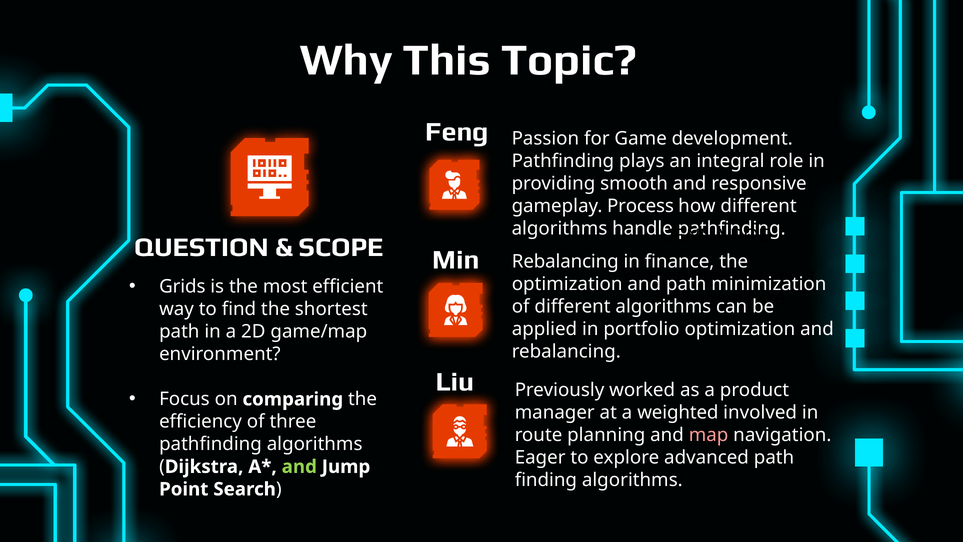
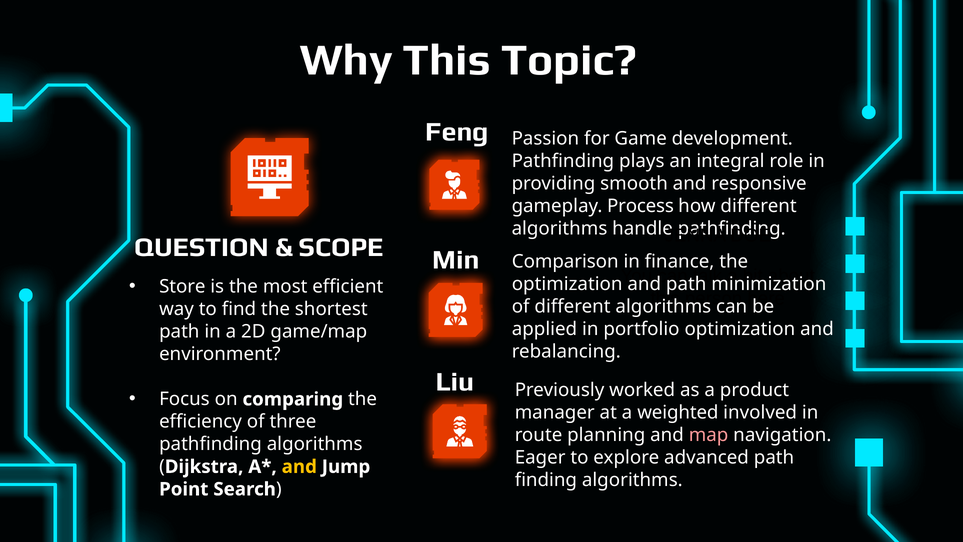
Rebalancing: Rebalancing -> Comparison (565, 262)
Grids: Grids -> Store (182, 287)
and colour: light green -> yellow (299, 466)
